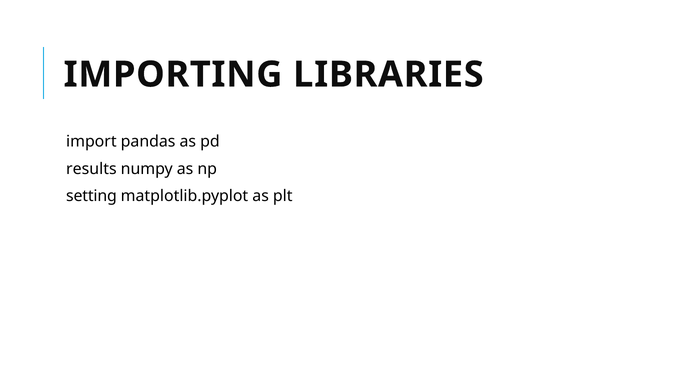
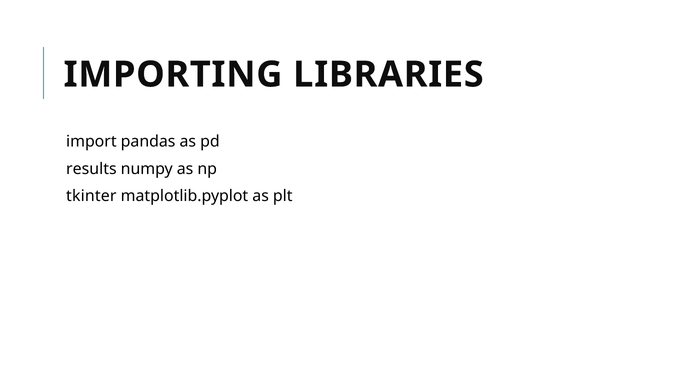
setting: setting -> tkinter (91, 196)
